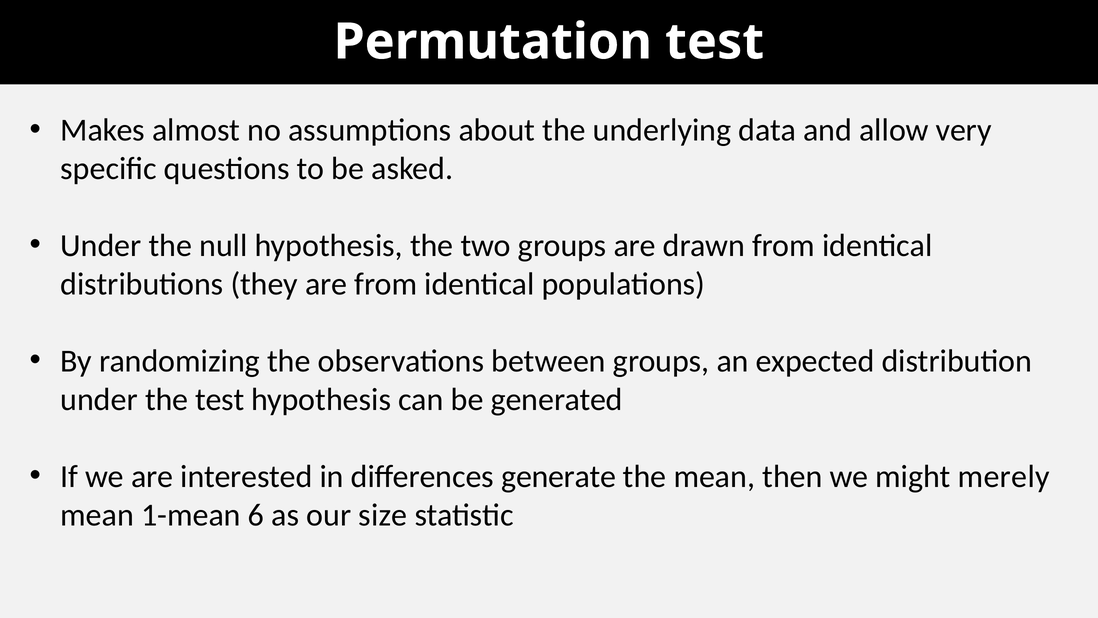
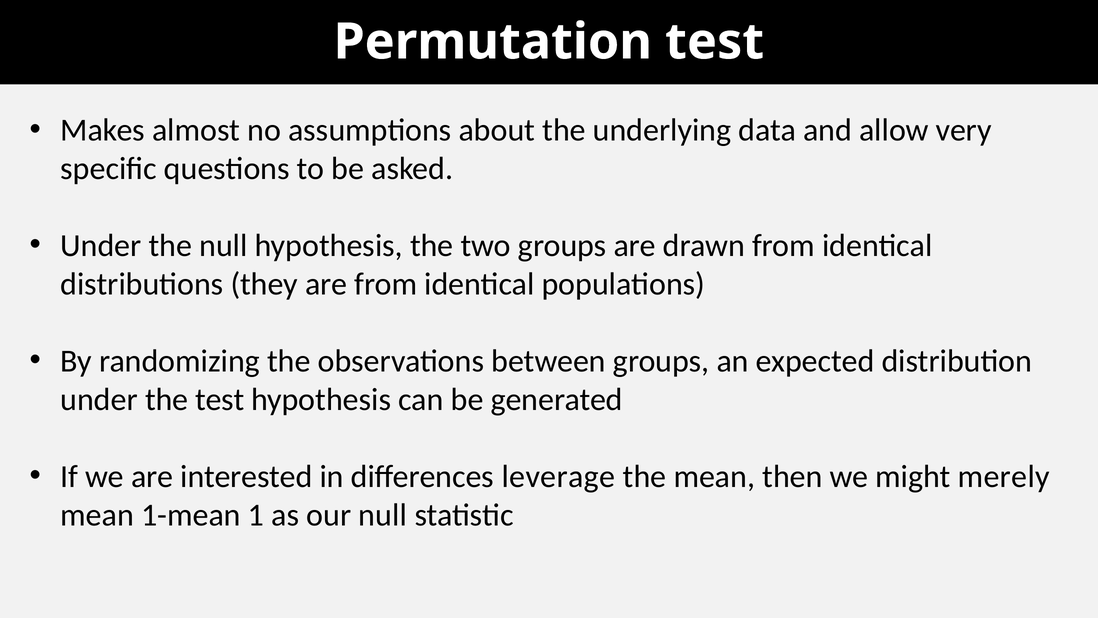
generate: generate -> leverage (558, 476)
6: 6 -> 1 (256, 515)
our size: size -> null (383, 515)
